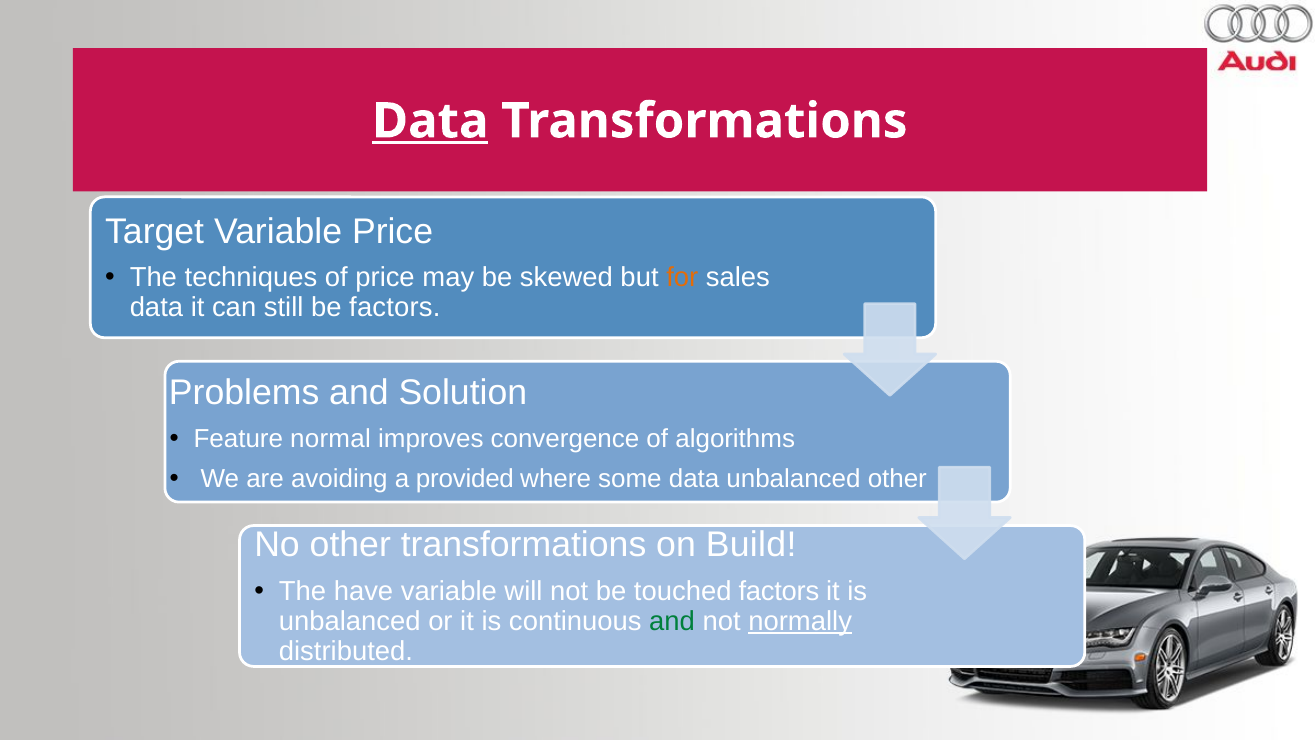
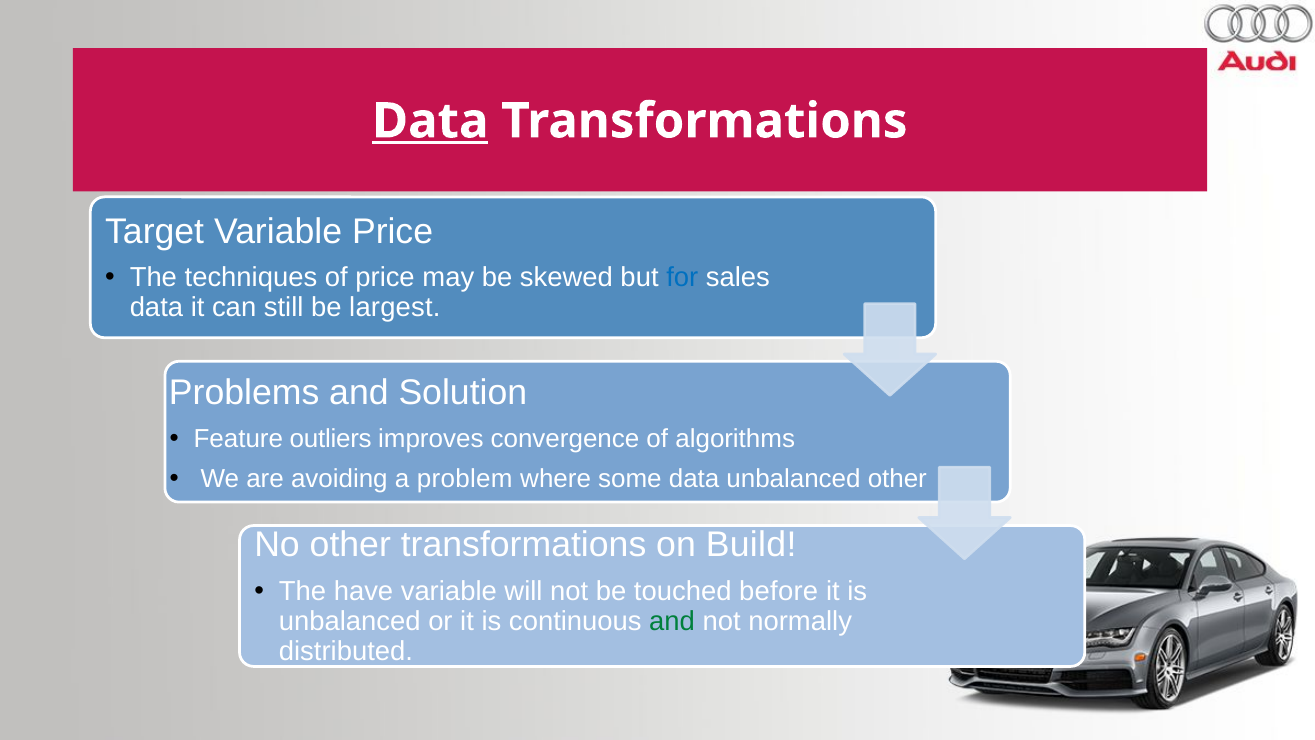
for colour: orange -> blue (682, 278)
be factors: factors -> largest (395, 307)
normal: normal -> outliers (331, 439)
provided: provided -> problem (465, 479)
touched factors: factors -> before (779, 592)
normally underline: present -> none (800, 621)
